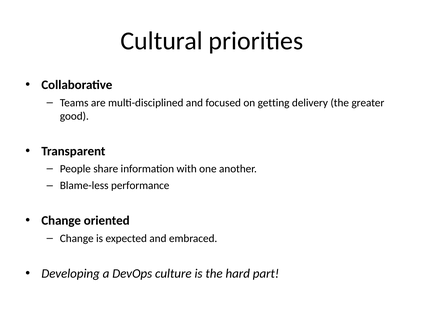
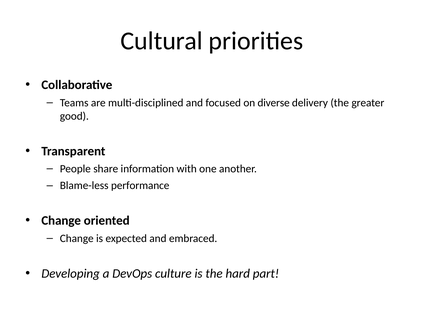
getting: getting -> diverse (274, 103)
